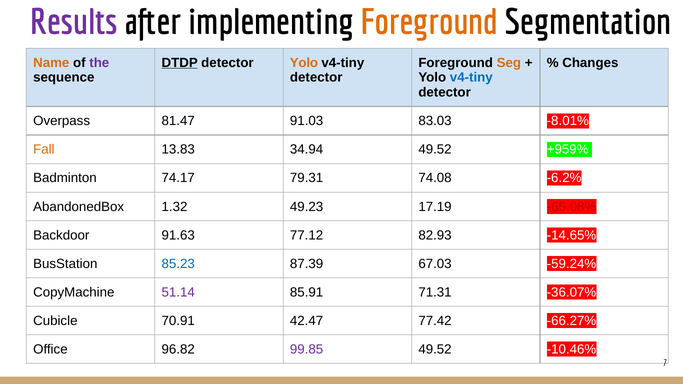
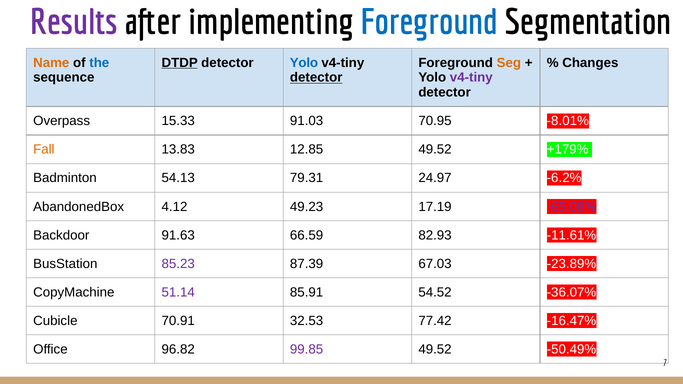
Foreground colour: orange -> blue (429, 22)
the colour: purple -> blue (99, 63)
Yolo colour: orange -> blue (304, 63)
detector underline: none -> present (316, 78)
v4-tiny colour: blue -> purple (471, 78)
81.47: 81.47 -> 15.33 (178, 121)
83.03: 83.03 -> 70.95 (435, 121)
34.94: 34.94 -> 12.85 (307, 150)
+959%: +959% -> +179% (568, 150)
74.17: 74.17 -> 54.13 (178, 178)
74.08: 74.08 -> 24.97 (435, 178)
1.32: 1.32 -> 4.12 (174, 207)
-65.08% colour: red -> purple (571, 207)
77.12: 77.12 -> 66.59 (307, 235)
-14.65%: -14.65% -> -11.61% (571, 235)
85.23 colour: blue -> purple (178, 264)
-59.24%: -59.24% -> -23.89% (571, 264)
71.31: 71.31 -> 54.52 (435, 292)
42.47: 42.47 -> 32.53 (307, 321)
-66.27%: -66.27% -> -16.47% (571, 321)
-10.46%: -10.46% -> -50.49% (571, 350)
